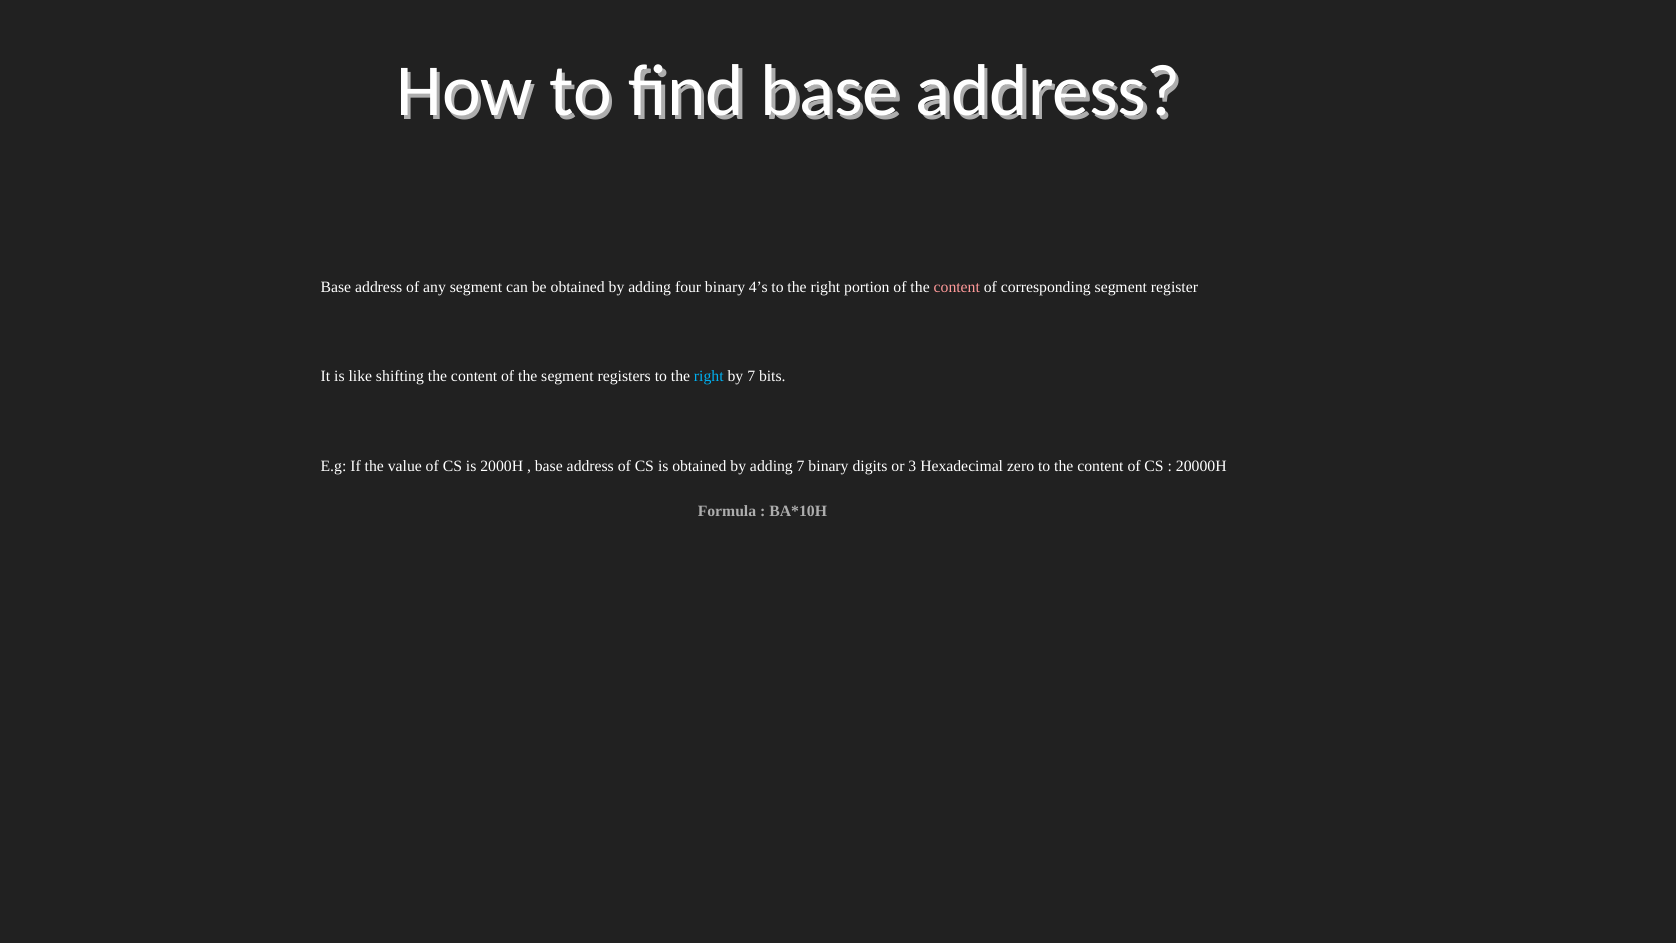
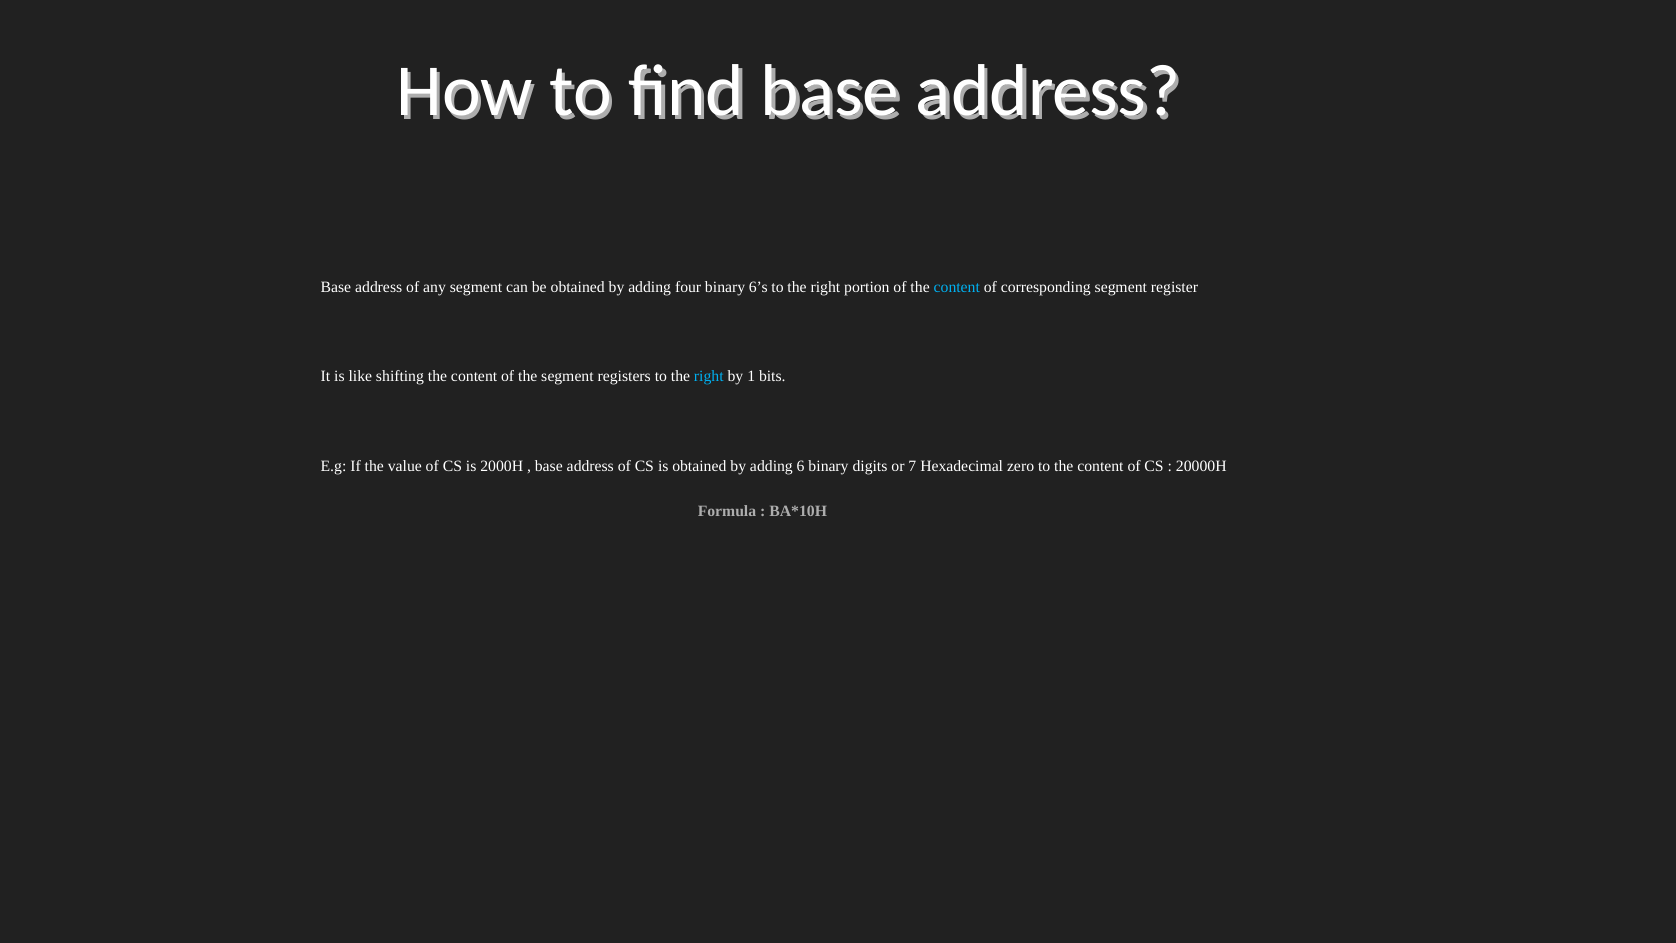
4’s: 4’s -> 6’s (758, 287)
content colour: pink -> light blue (957, 287)
by 7: 7 -> 1 (751, 377)
adding 7: 7 -> 6 (801, 466)
3: 3 -> 7 (912, 466)
